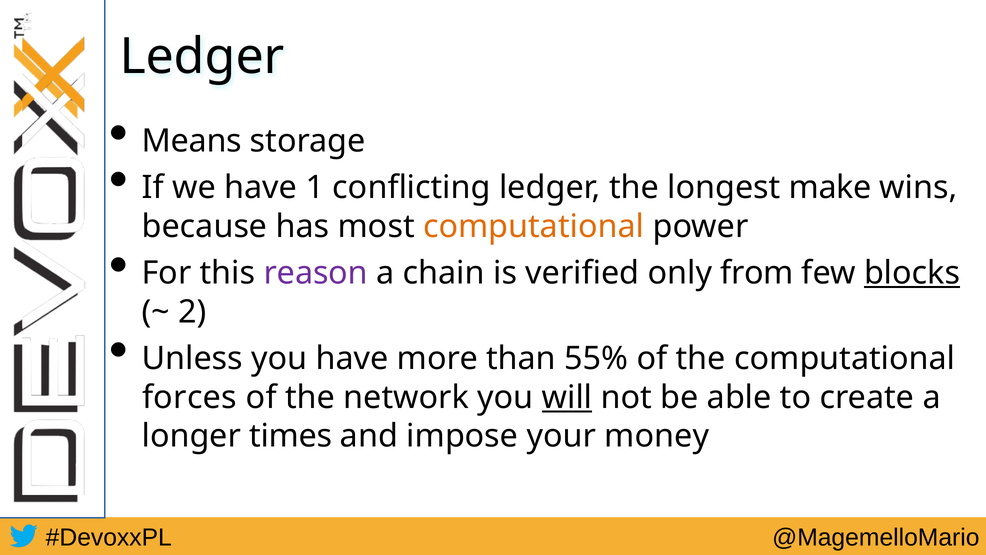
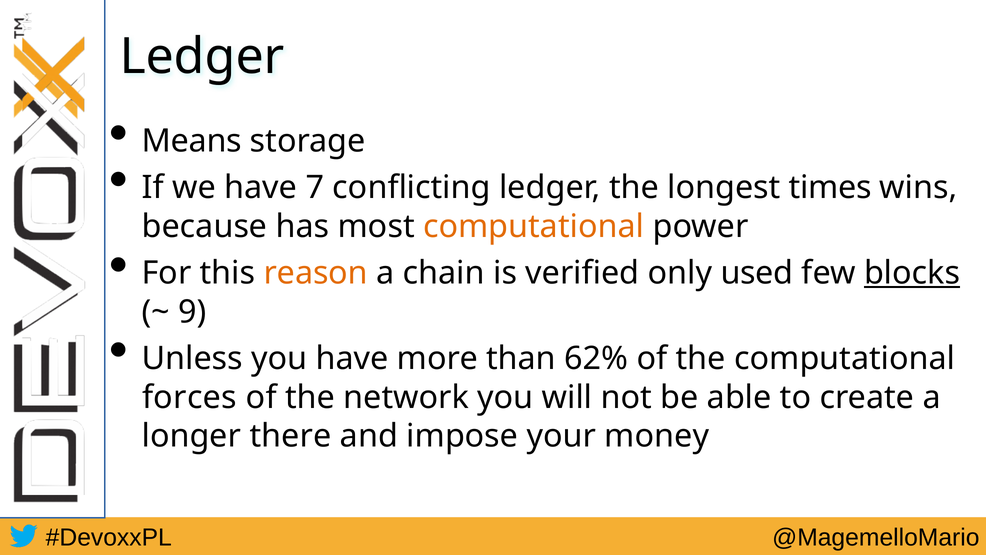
1: 1 -> 7 (315, 188)
make: make -> times (830, 188)
reason colour: purple -> orange (316, 273)
from: from -> used (757, 273)
2: 2 -> 9 (192, 312)
55%: 55% -> 62% (596, 358)
will underline: present -> none (567, 397)
times: times -> there (290, 436)
